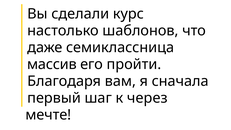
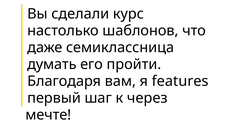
массив: массив -> думать (52, 64)
сначала: сначала -> features (180, 81)
